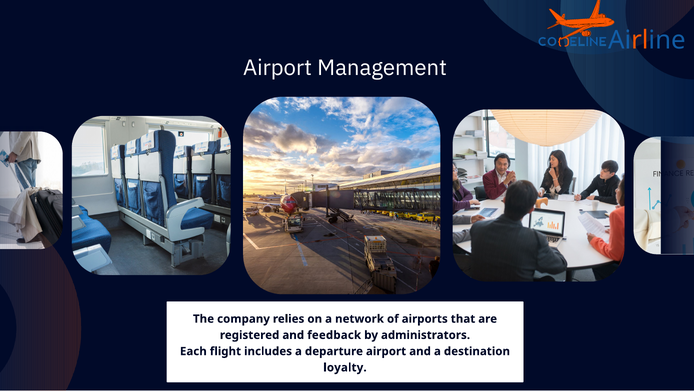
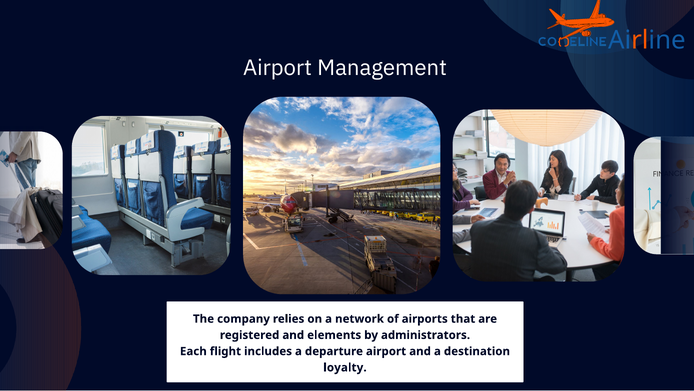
feedback: feedback -> elements (334, 335)
